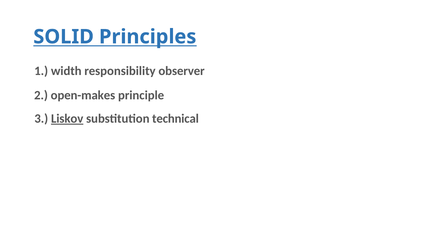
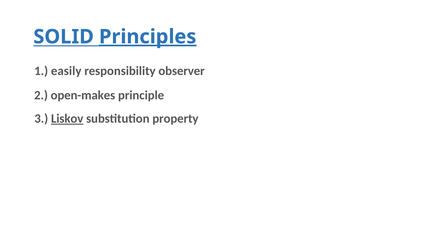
Principles underline: none -> present (148, 37)
width: width -> easily (66, 71)
technical: technical -> property (175, 119)
